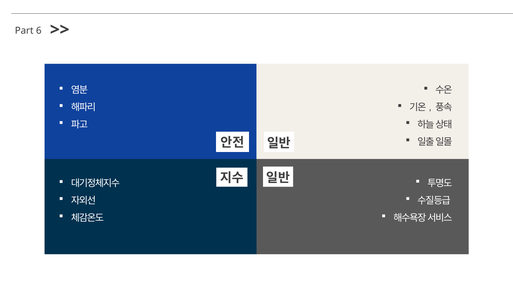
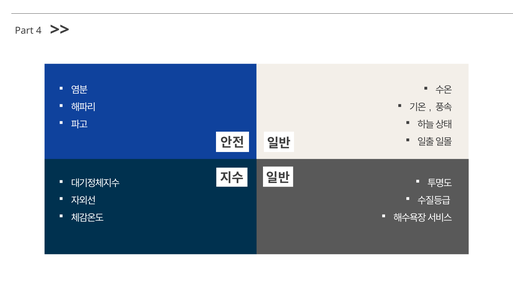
6: 6 -> 4 (39, 31)
